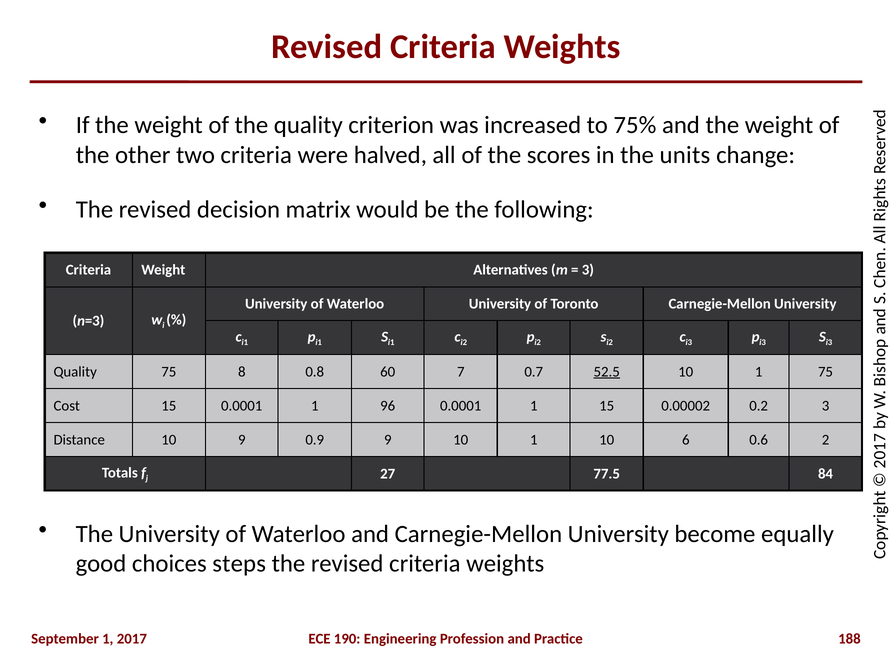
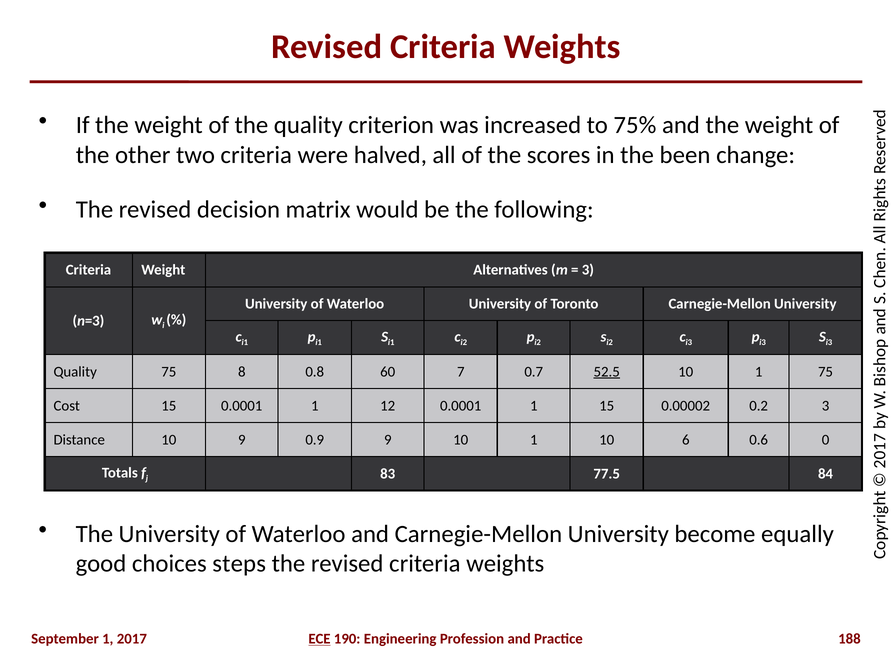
units: units -> been (685, 155)
96: 96 -> 12 (388, 406)
0.6 2: 2 -> 0 (826, 440)
27: 27 -> 83 (388, 474)
ECE underline: none -> present (320, 639)
